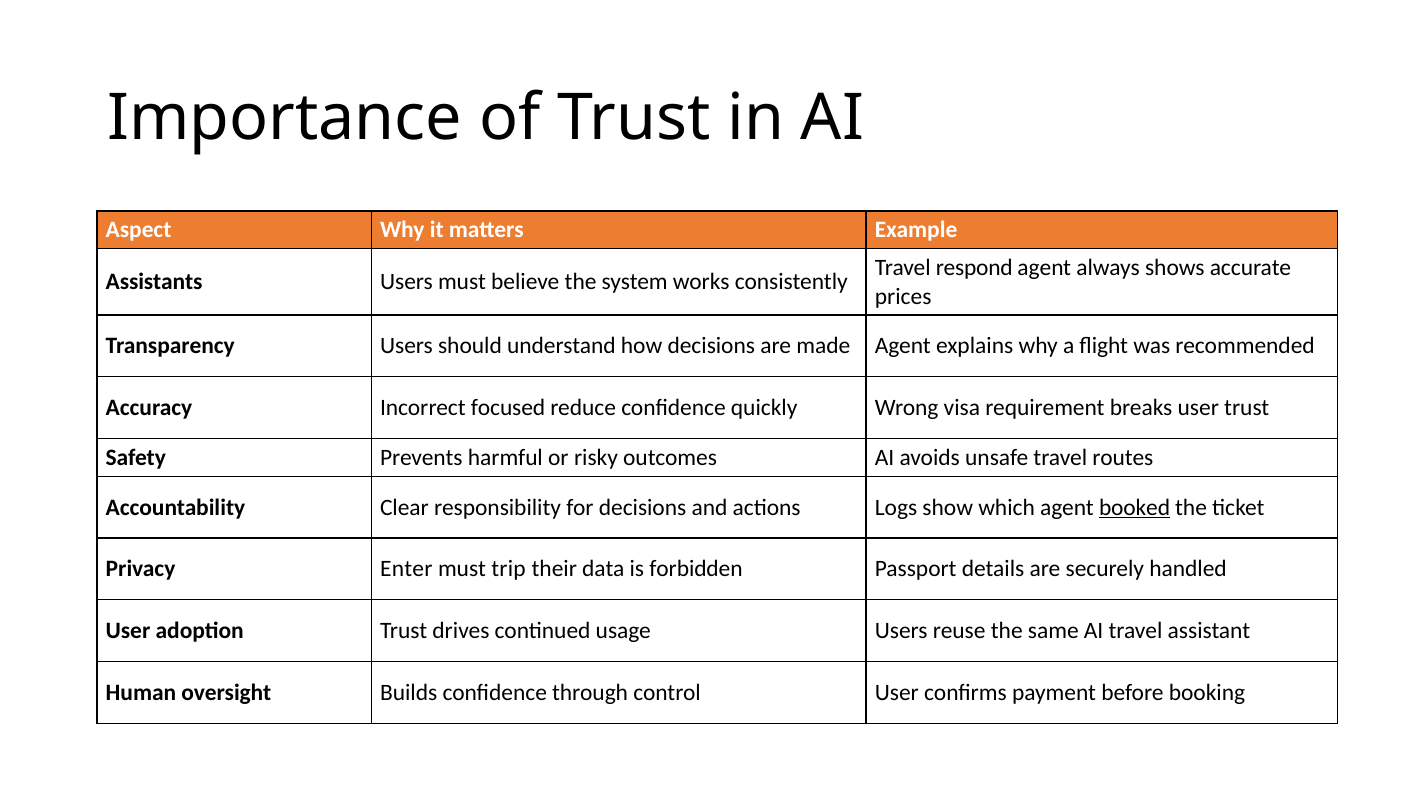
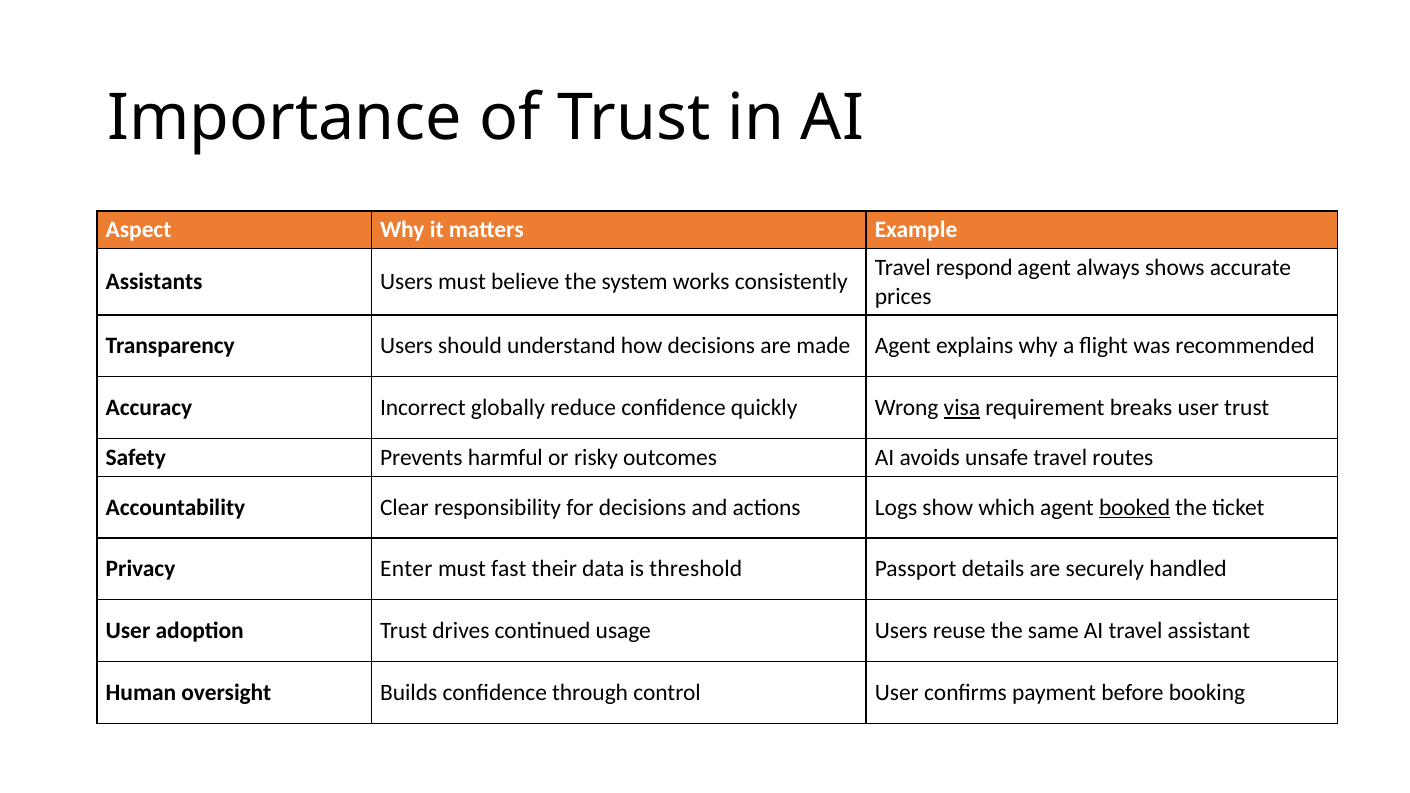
focused: focused -> globally (508, 408)
visa underline: none -> present (962, 408)
trip: trip -> fast (509, 569)
forbidden: forbidden -> threshold (696, 569)
